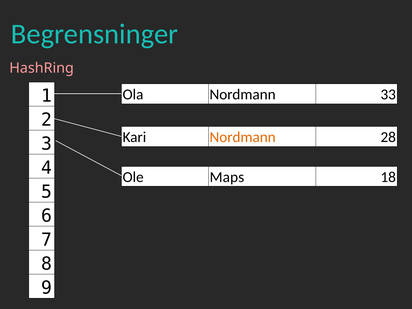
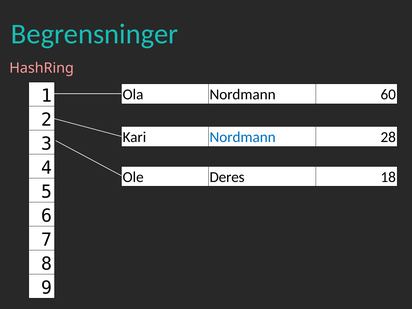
33: 33 -> 60 (388, 95)
Nordmann colour: orange -> blue (243, 137)
Maps: Maps -> Deres (227, 177)
